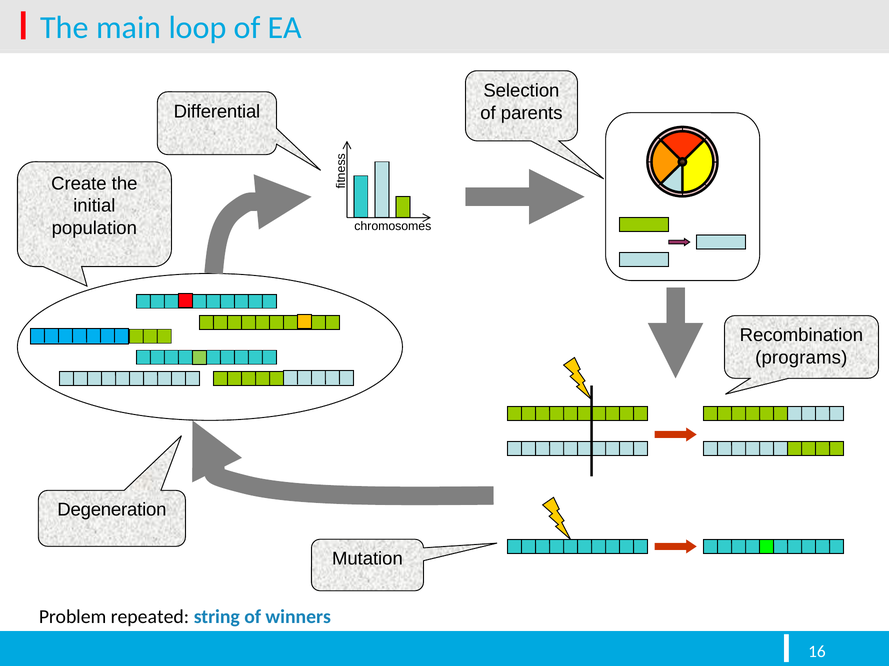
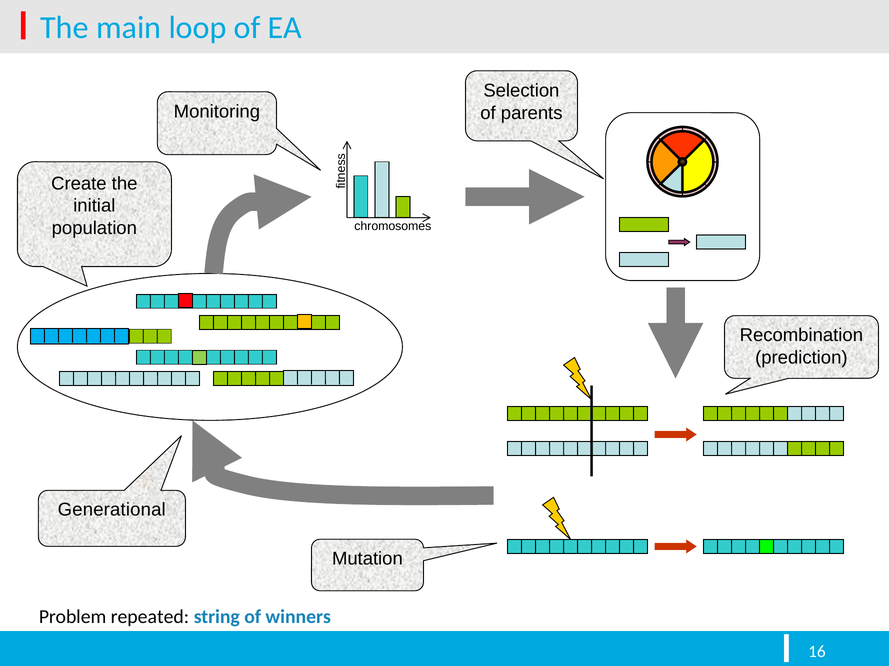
Differential: Differential -> Monitoring (217, 112)
programs: programs -> prediction (801, 358)
Degeneration: Degeneration -> Generational (112, 510)
